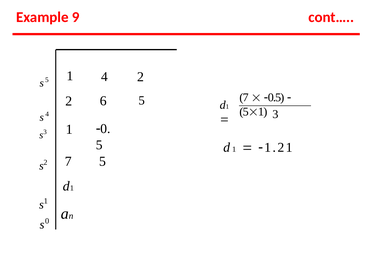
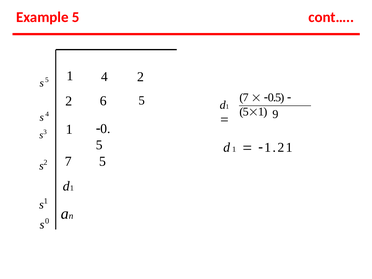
Example 9: 9 -> 5 (76, 17)
1 3: 3 -> 9 (275, 114)
